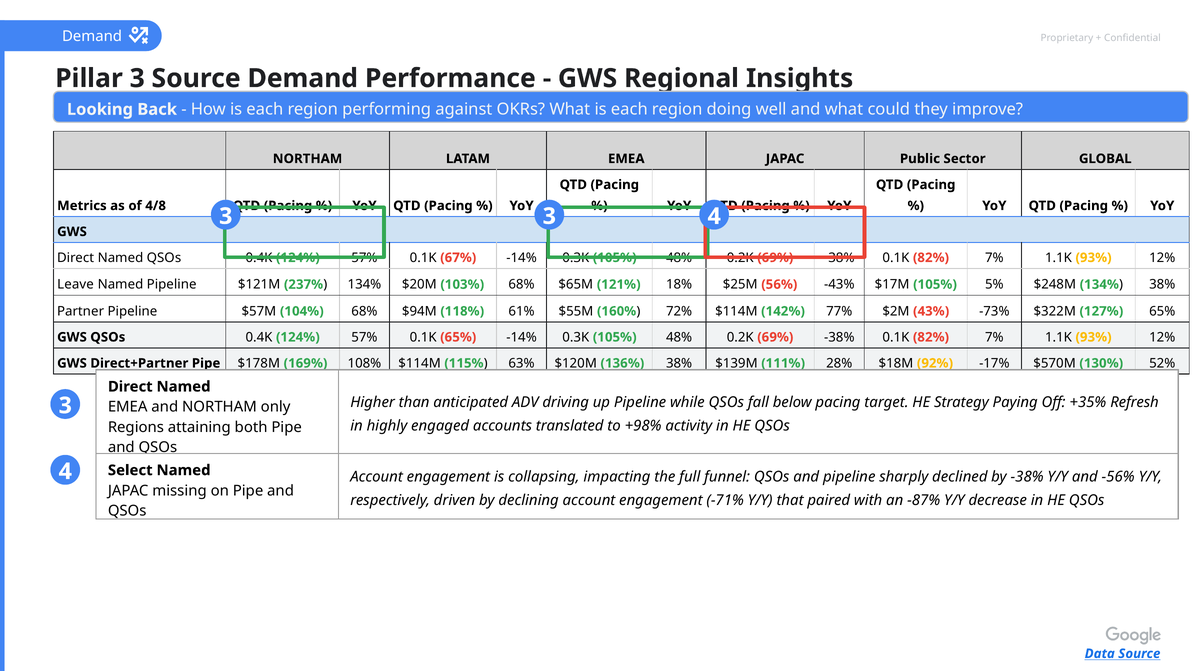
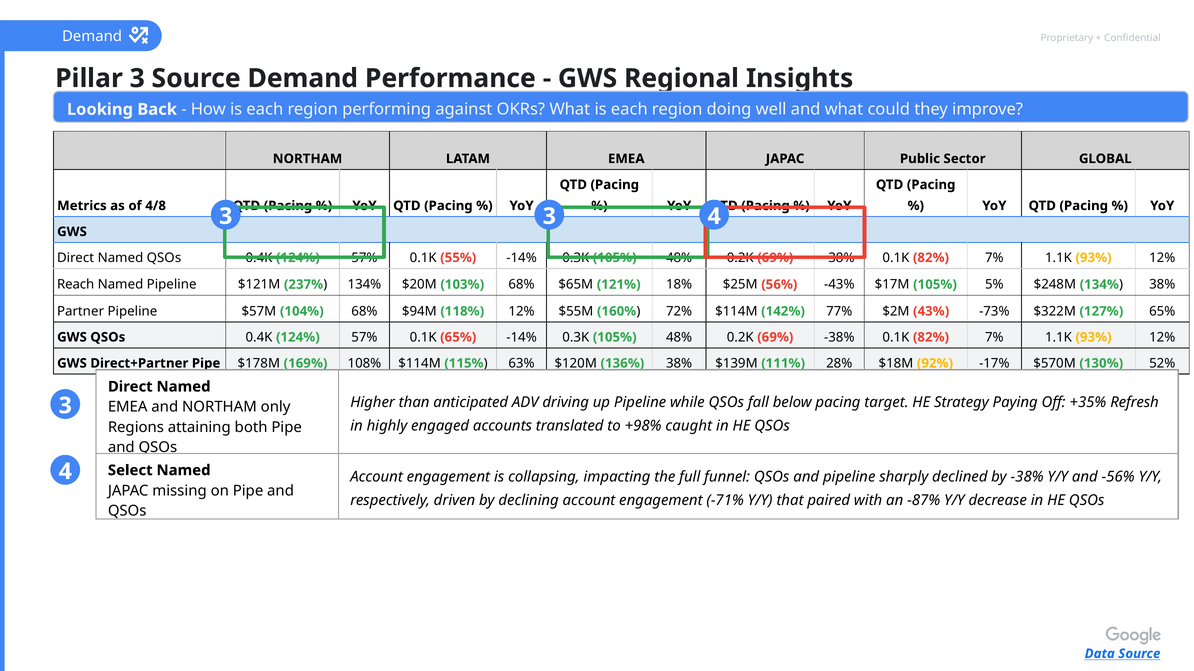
67%: 67% -> 55% (458, 258)
Leave: Leave -> Reach (76, 285)
118% 61%: 61% -> 12% (522, 312)
activity: activity -> caught (689, 426)
